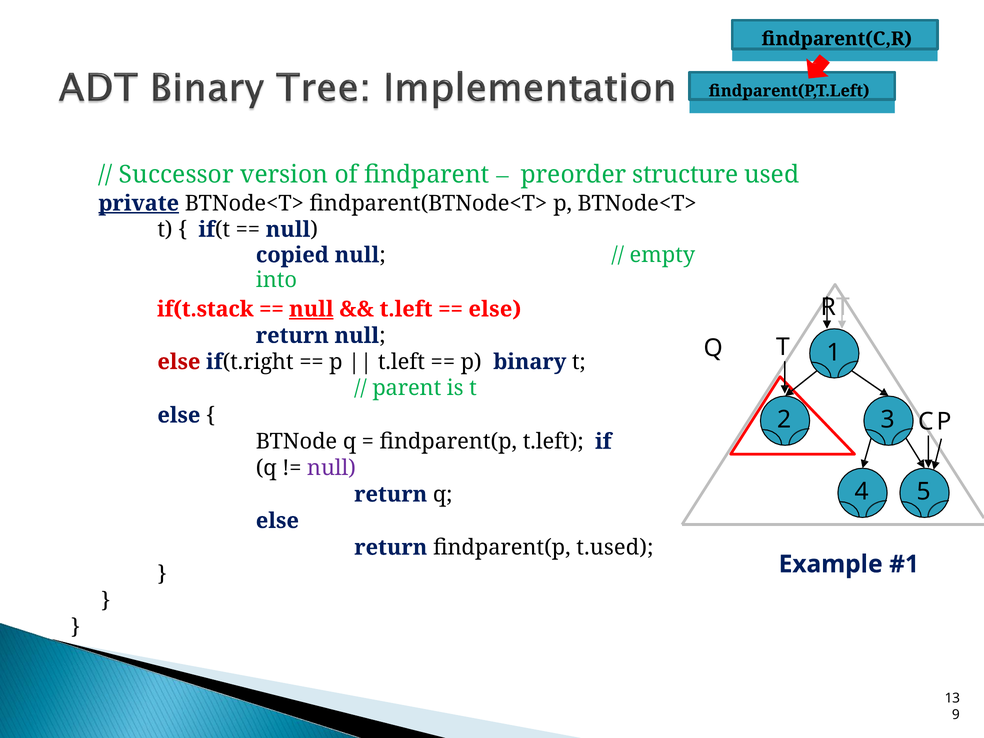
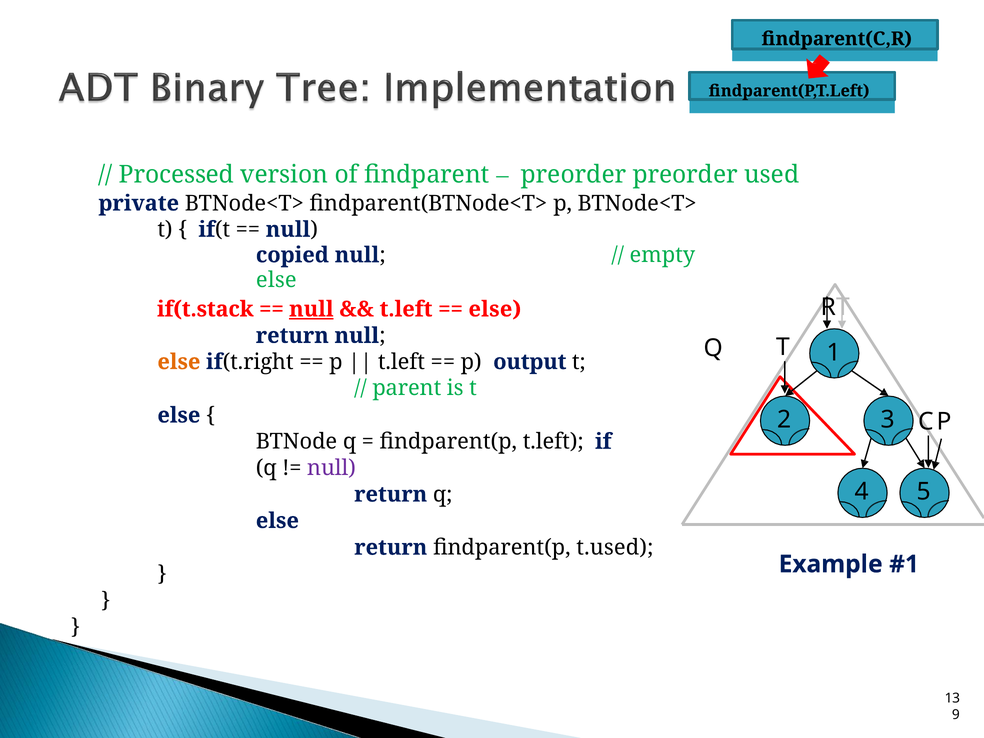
Successor: Successor -> Processed (177, 174)
preorder structure: structure -> preorder (685, 174)
private underline: present -> none (139, 203)
into: into -> else (276, 280)
else colour: red -> orange (179, 362)
binary: binary -> output (530, 362)
